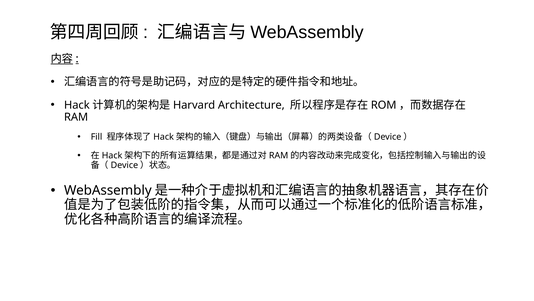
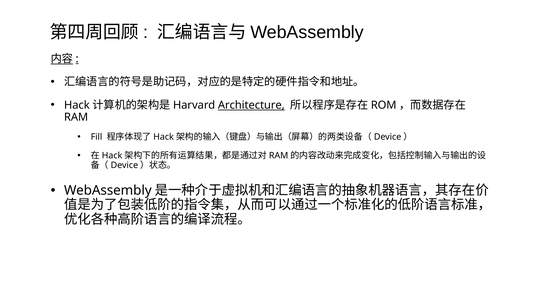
Architecture underline: none -> present (251, 105)
